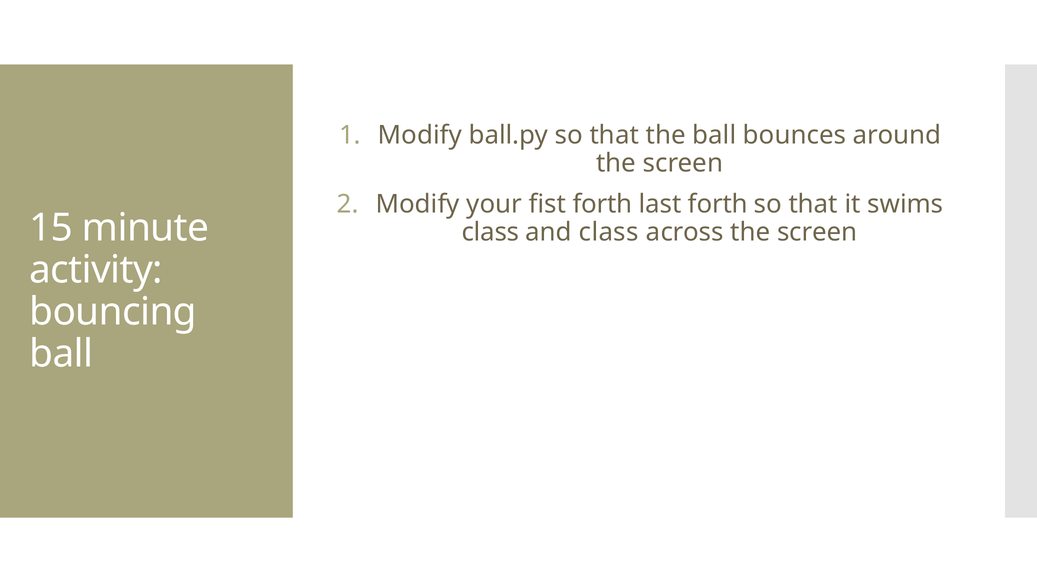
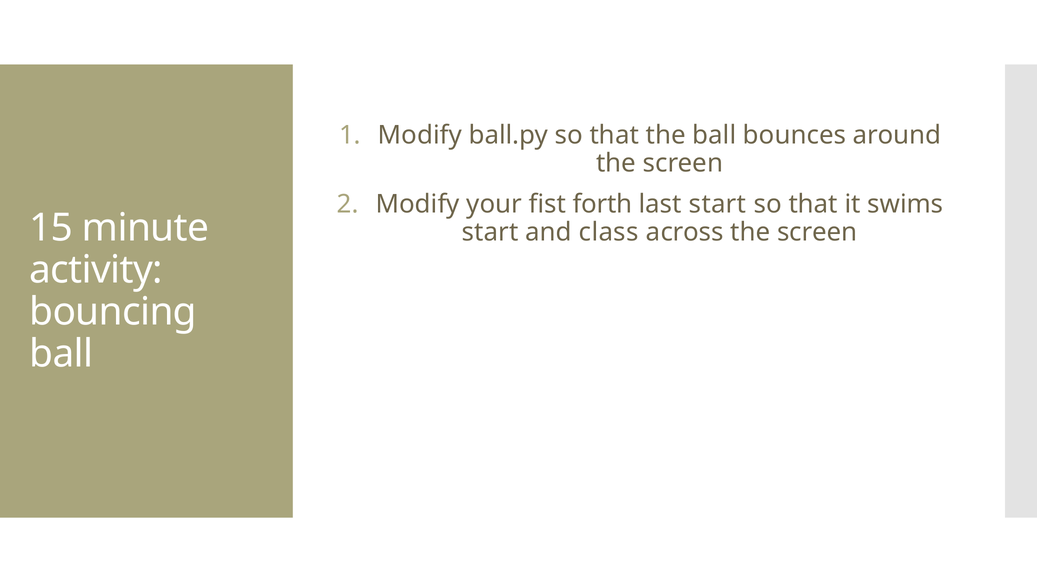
last forth: forth -> start (718, 204)
class: class -> start (490, 232)
